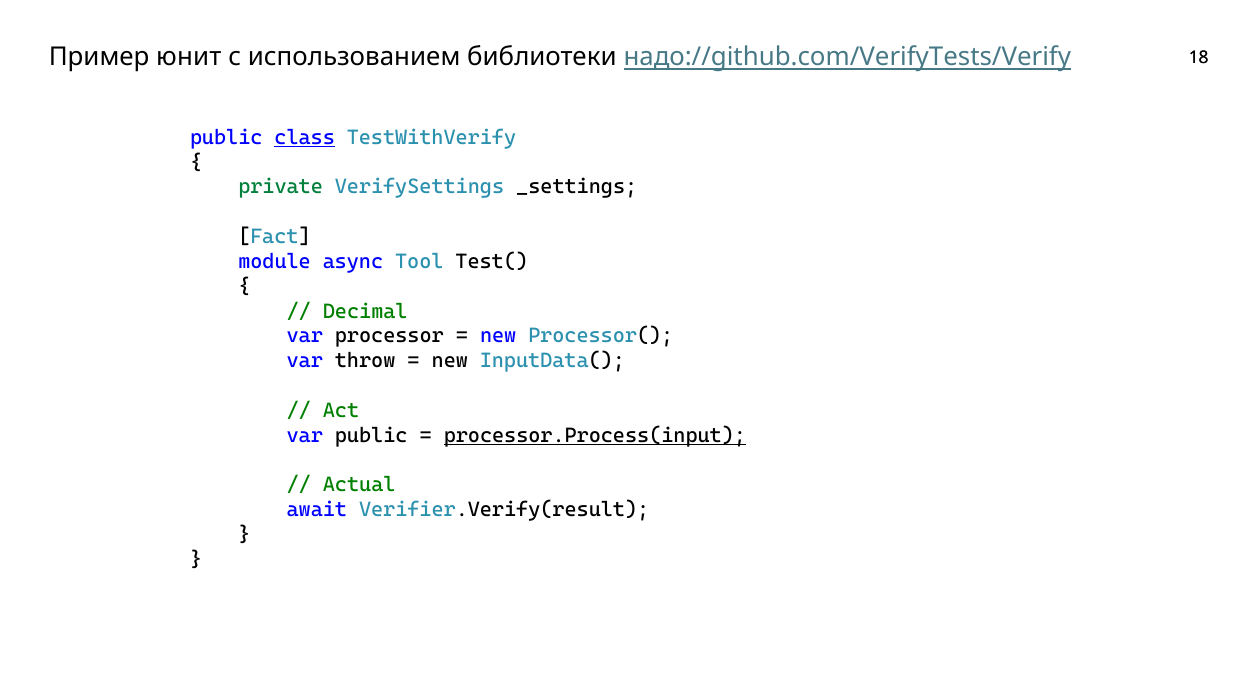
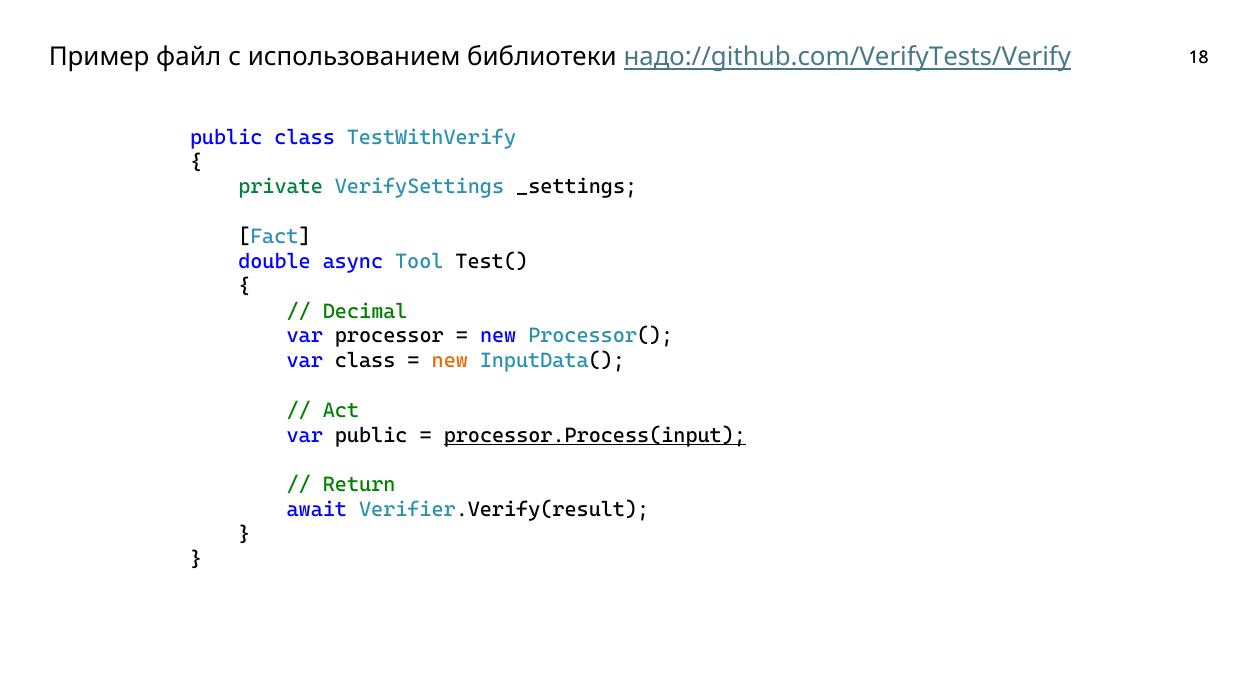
юнит: юнит -> файл (189, 57)
class underline: present -> none (305, 137)
module: module -> double (275, 261)
var throw: throw -> class (365, 361)
new colour: black -> orange (450, 361)
Actual: Actual -> Return (359, 485)
